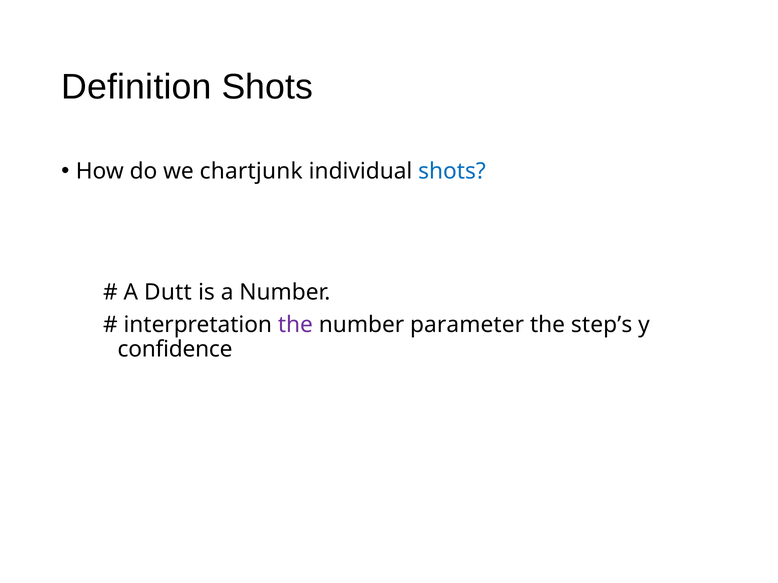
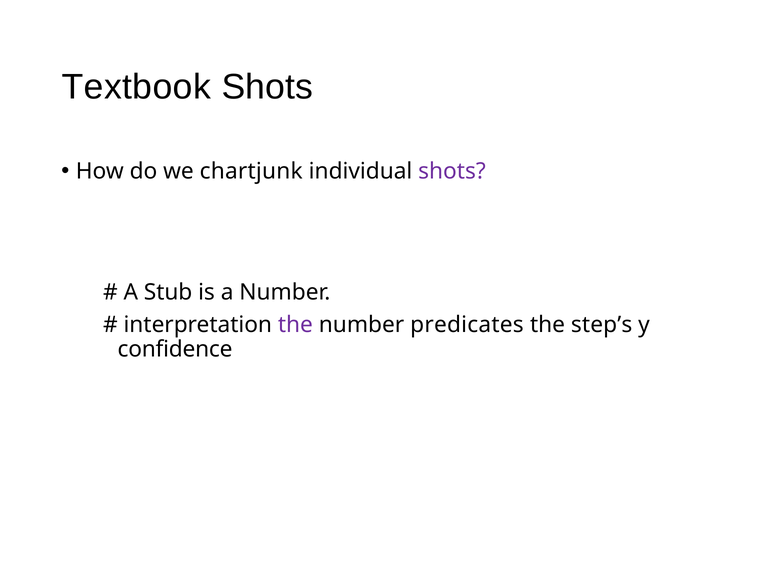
Definition: Definition -> Textbook (136, 87)
shots colour: blue -> purple (452, 171)
Dutt: Dutt -> Stub (168, 292)
parameter: parameter -> predicates (467, 325)
